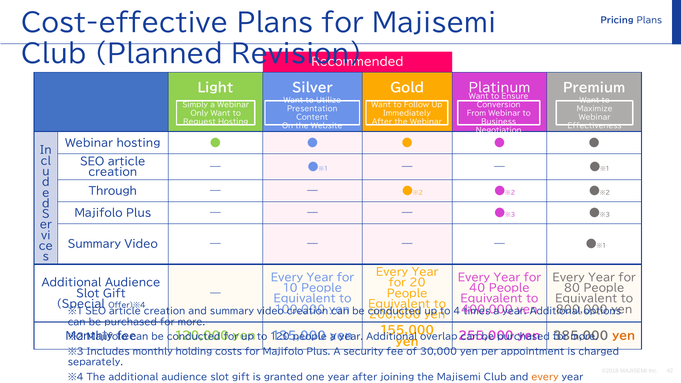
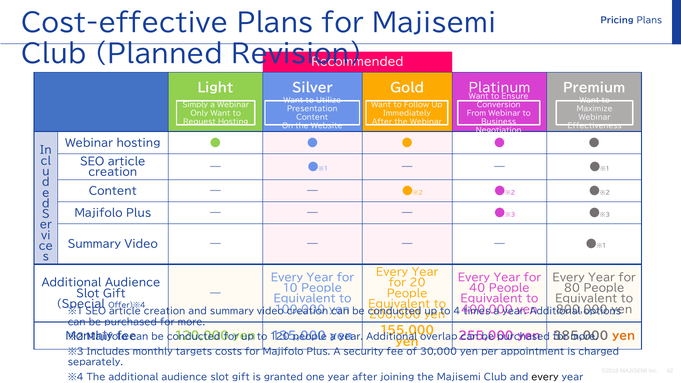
Through: Through -> Content (113, 191)
holding: holding -> targets (194, 352)
every colour: orange -> black (545, 377)
